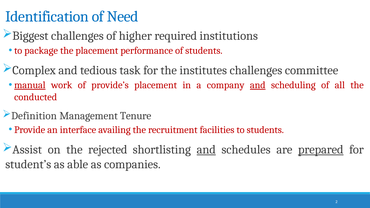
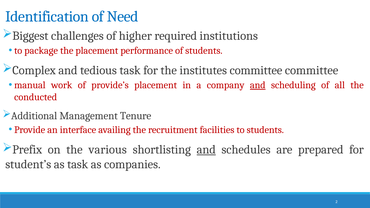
institutes challenges: challenges -> committee (256, 70)
manual underline: present -> none (30, 85)
Definition: Definition -> Additional (34, 116)
Assist: Assist -> Prefix (27, 150)
rejected: rejected -> various (108, 150)
prepared underline: present -> none (321, 150)
as able: able -> task (78, 164)
